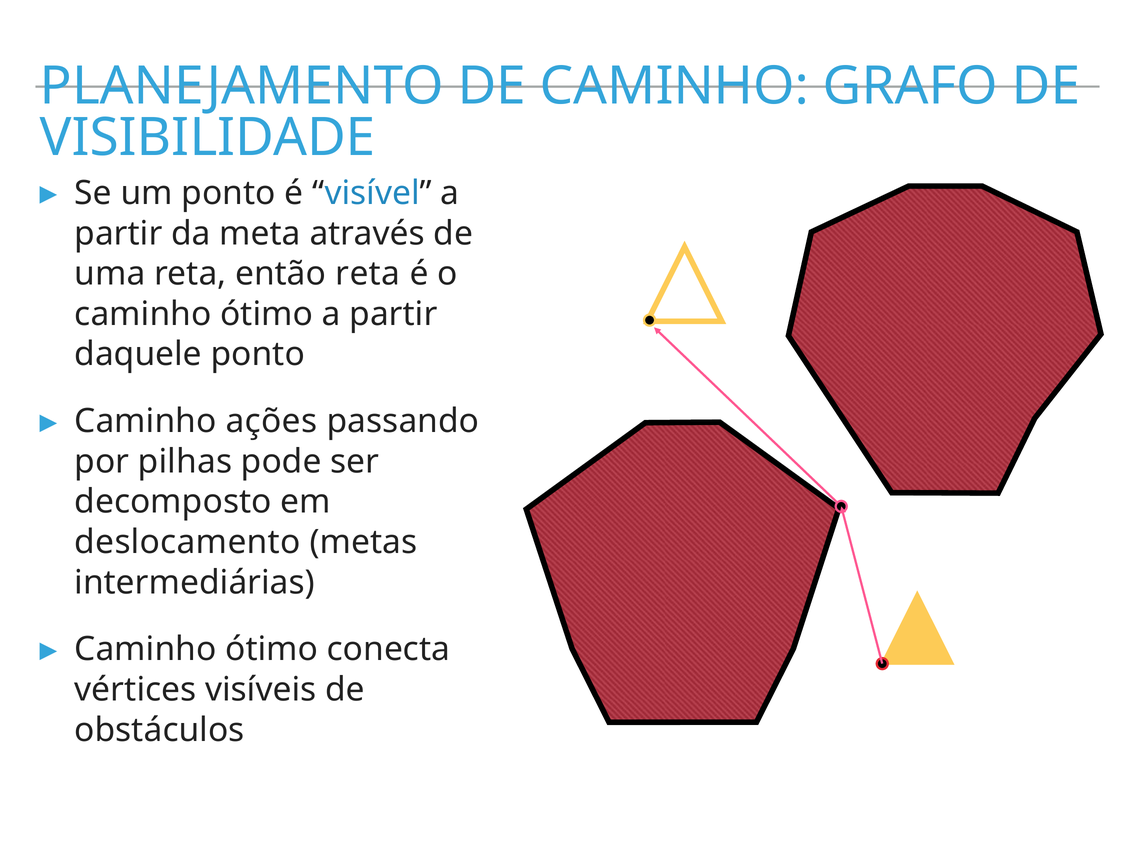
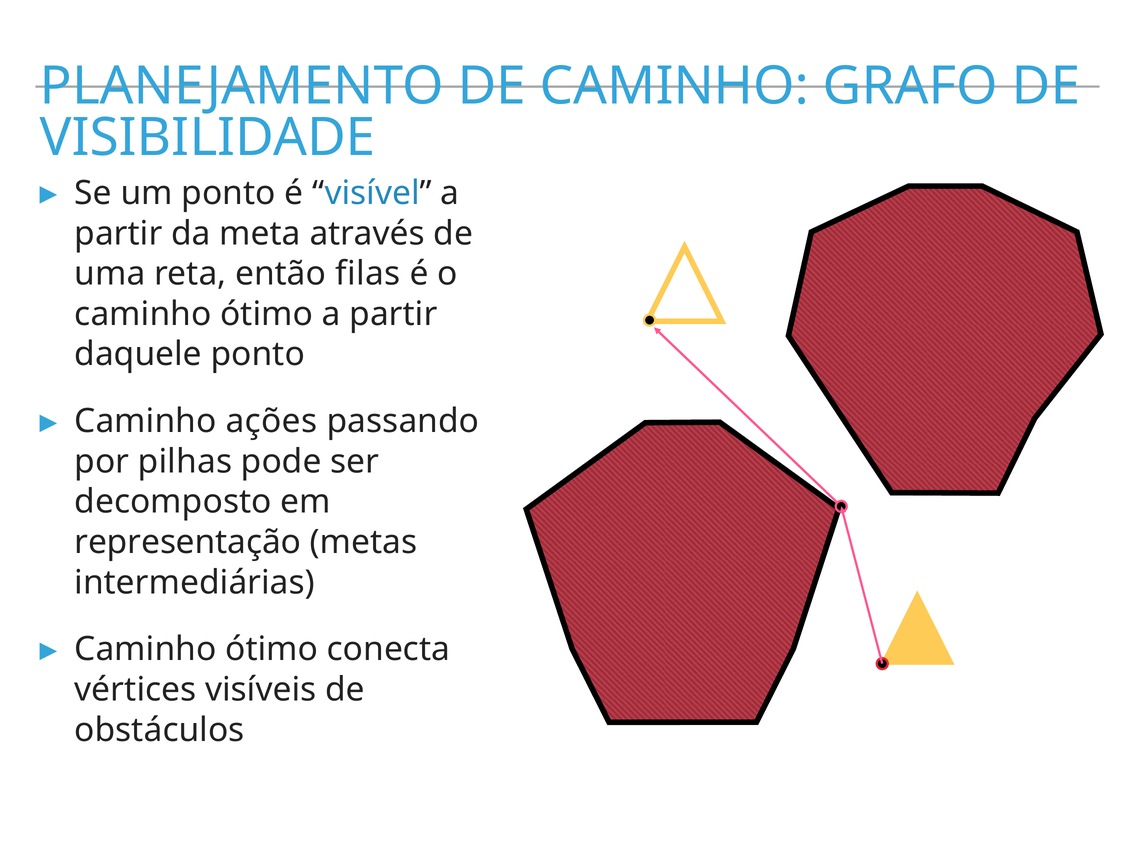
então reta: reta -> filas (368, 274)
deslocamento: deslocamento -> representação (188, 542)
